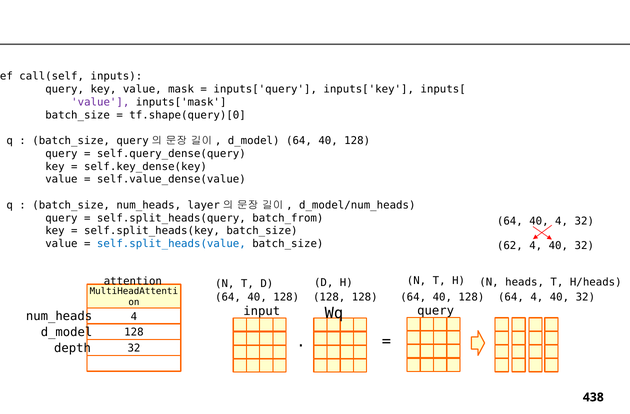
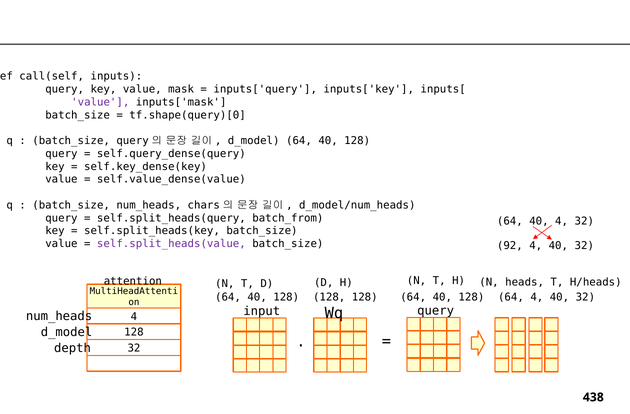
layer: layer -> chars (204, 205)
self.split_heads(value colour: blue -> purple (171, 244)
62: 62 -> 92 (510, 246)
